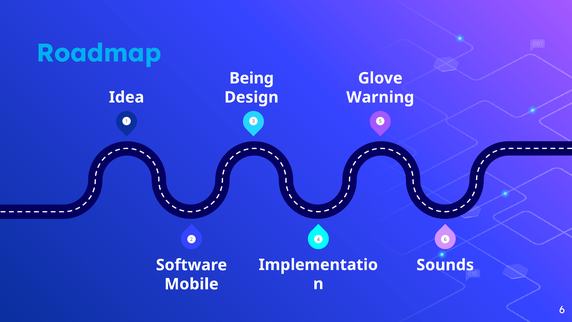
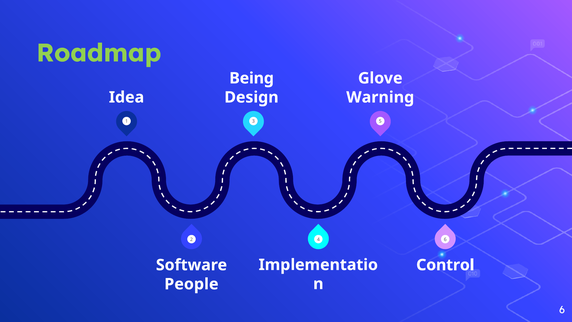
Roadmap colour: light blue -> light green (99, 53)
Sounds: Sounds -> Control (445, 265)
Mobile: Mobile -> People (191, 284)
